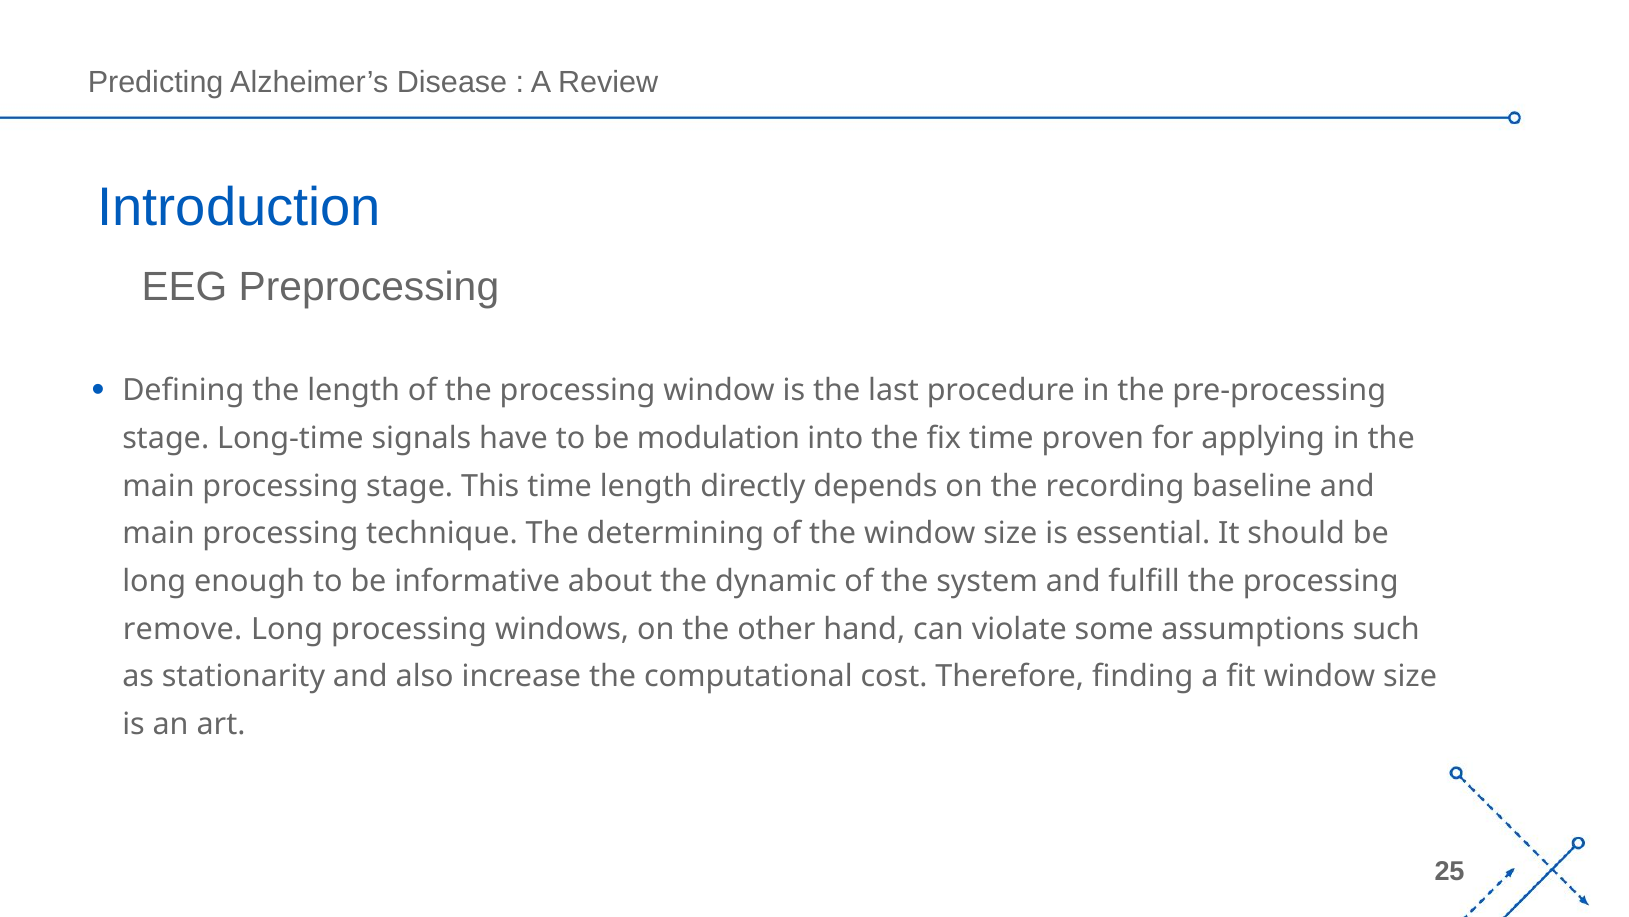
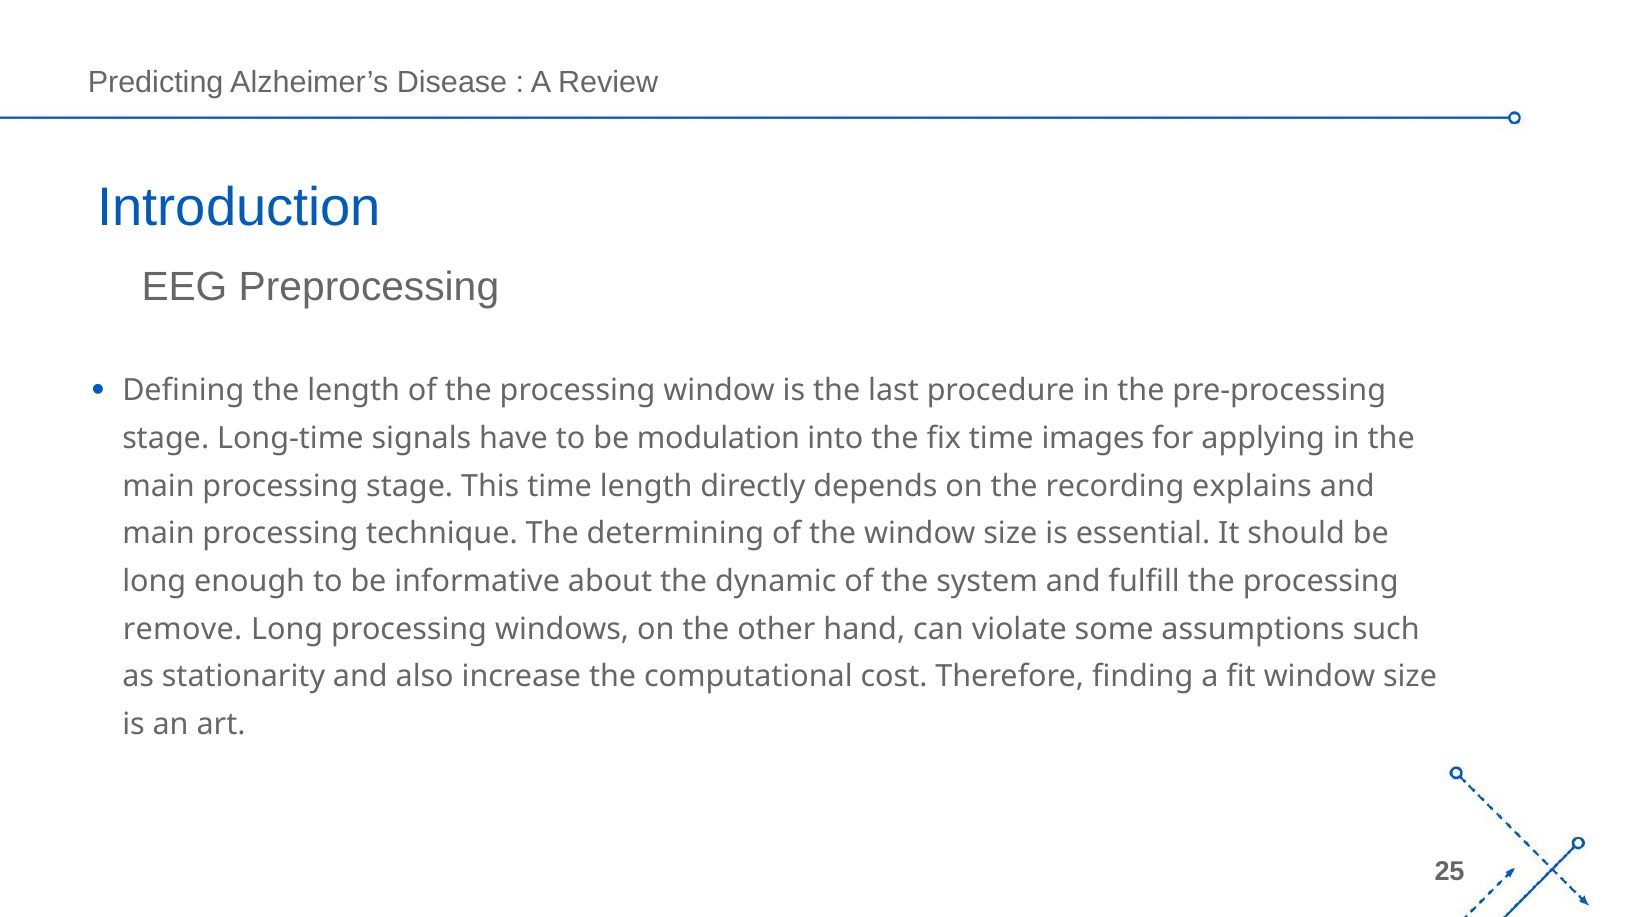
proven: proven -> images (1093, 438)
baseline: baseline -> explains (1252, 486)
